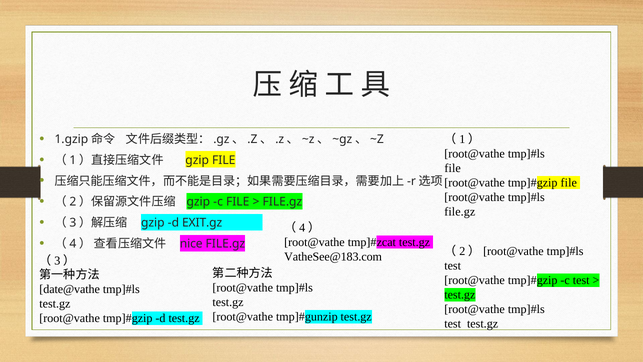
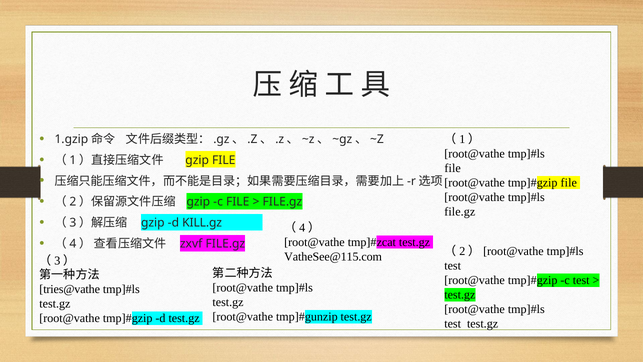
EXIT.gz: EXIT.gz -> KILL.gz (202, 223)
nice: nice -> zxvf (191, 244)
VatheSee@183.com: VatheSee@183.com -> VatheSee@115.com (333, 256)
date@vathe: date@vathe -> tries@vathe (70, 289)
